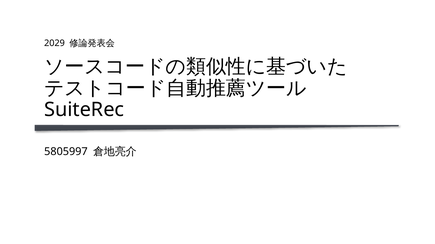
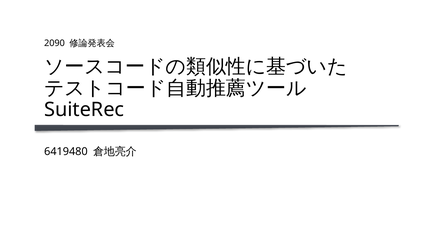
2029: 2029 -> 2090 (54, 43)
5805997: 5805997 -> 6419480 (66, 152)
